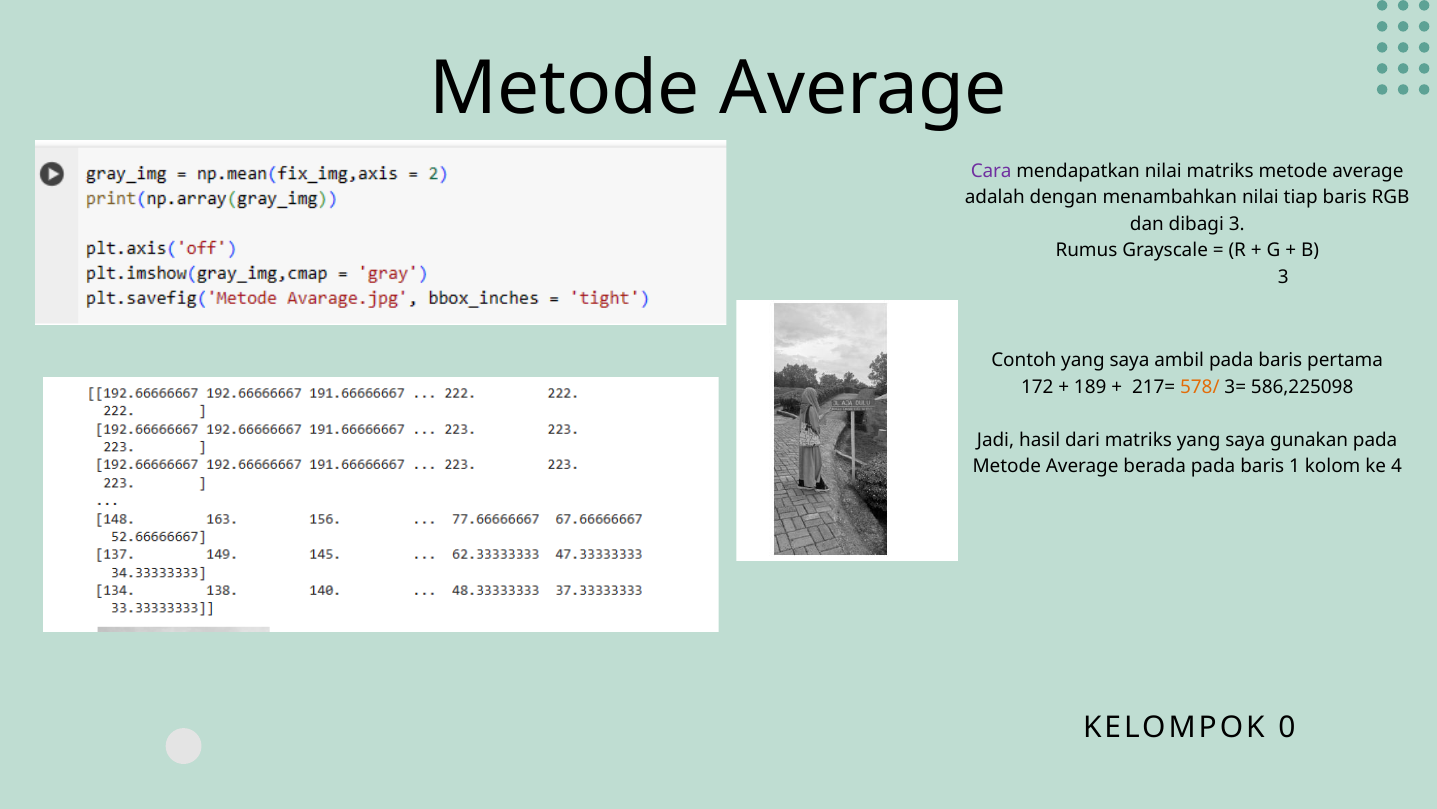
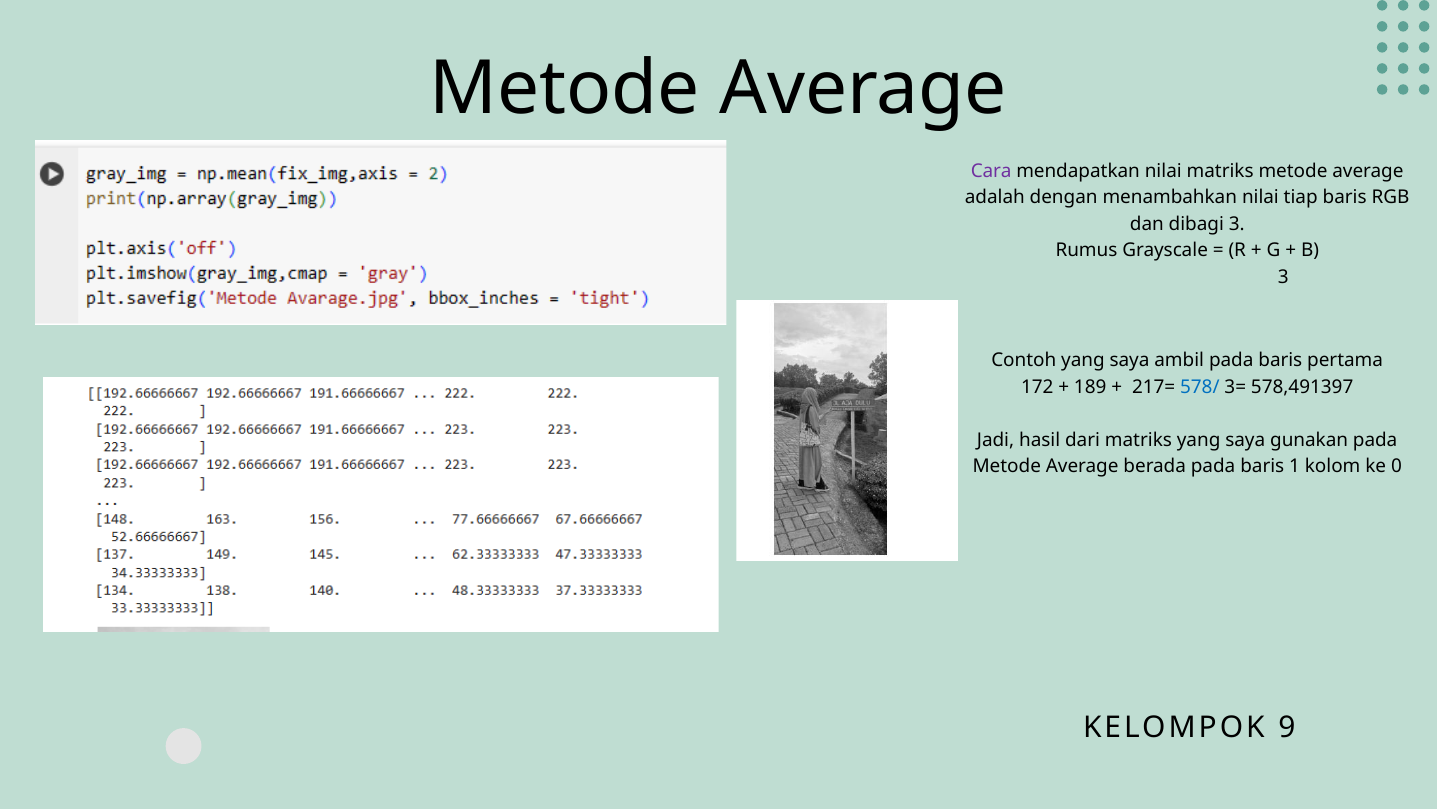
578/ colour: orange -> blue (1200, 386)
586,225098: 586,225098 -> 578,491397 (1302, 386)
4: 4 -> 0 (1396, 466)
0: 0 -> 9 (1287, 727)
